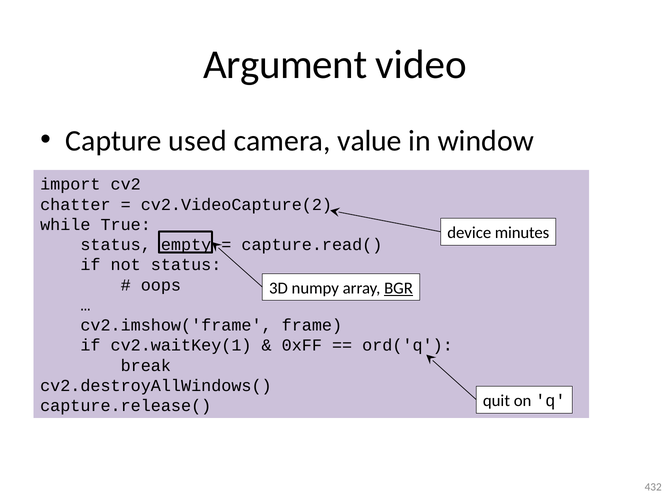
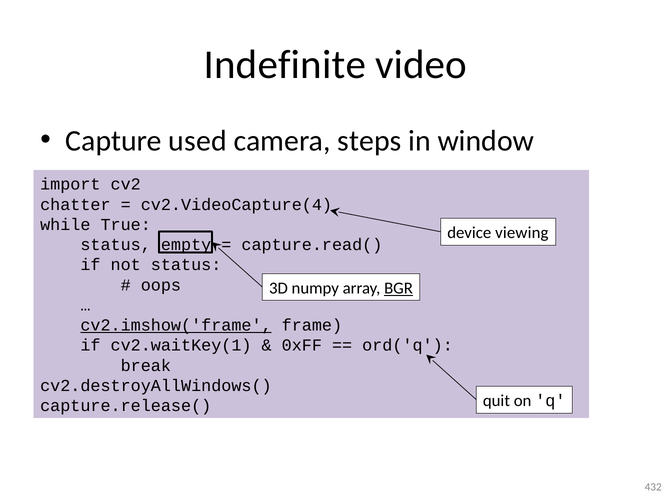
Argument: Argument -> Indefinite (285, 65)
value: value -> steps (369, 141)
cv2.VideoCapture(2: cv2.VideoCapture(2 -> cv2.VideoCapture(4 (236, 205)
minutes: minutes -> viewing (522, 233)
cv2.imshow('frame underline: none -> present (176, 325)
